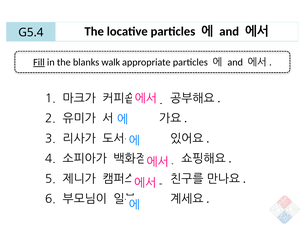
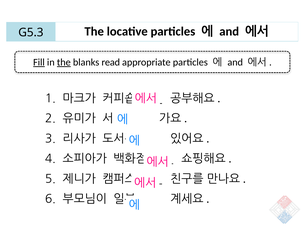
G5.4: G5.4 -> G5.3 (31, 32)
the underline: none -> present (64, 62)
walk: walk -> read (111, 62)
